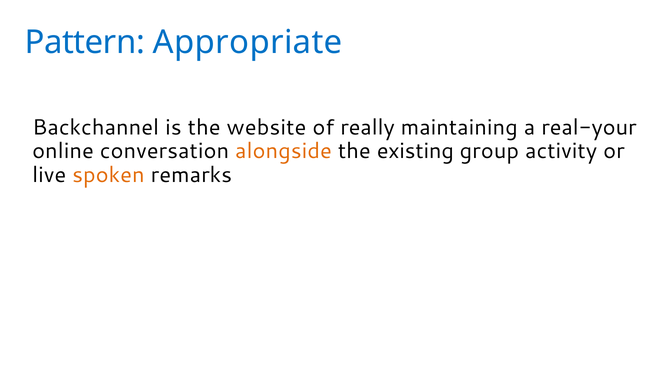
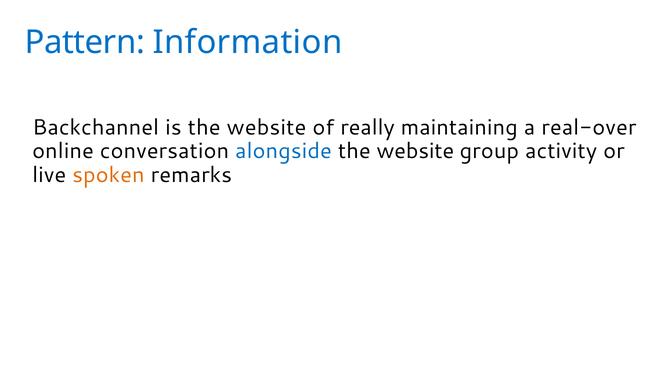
Appropriate: Appropriate -> Information (248, 42)
real-your: real-your -> real-over (589, 127)
alongside colour: orange -> blue (284, 151)
existing: existing -> website (415, 151)
